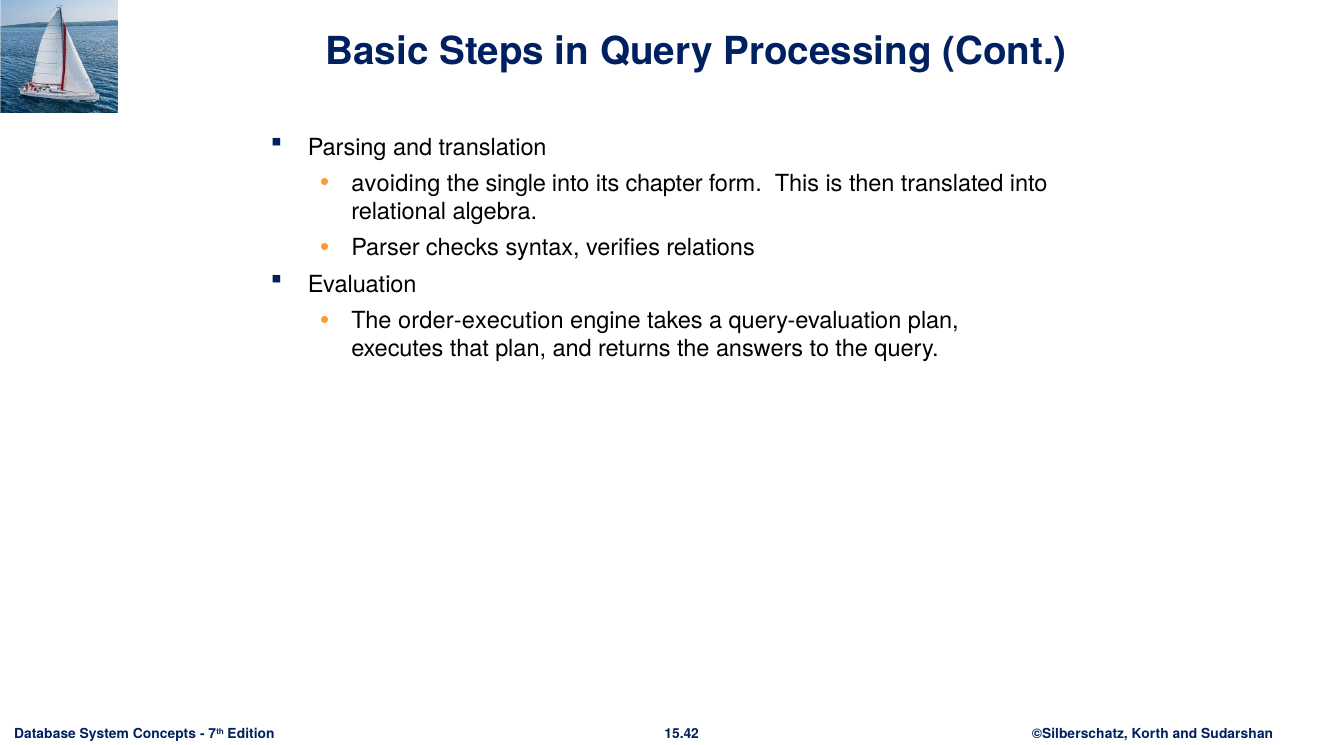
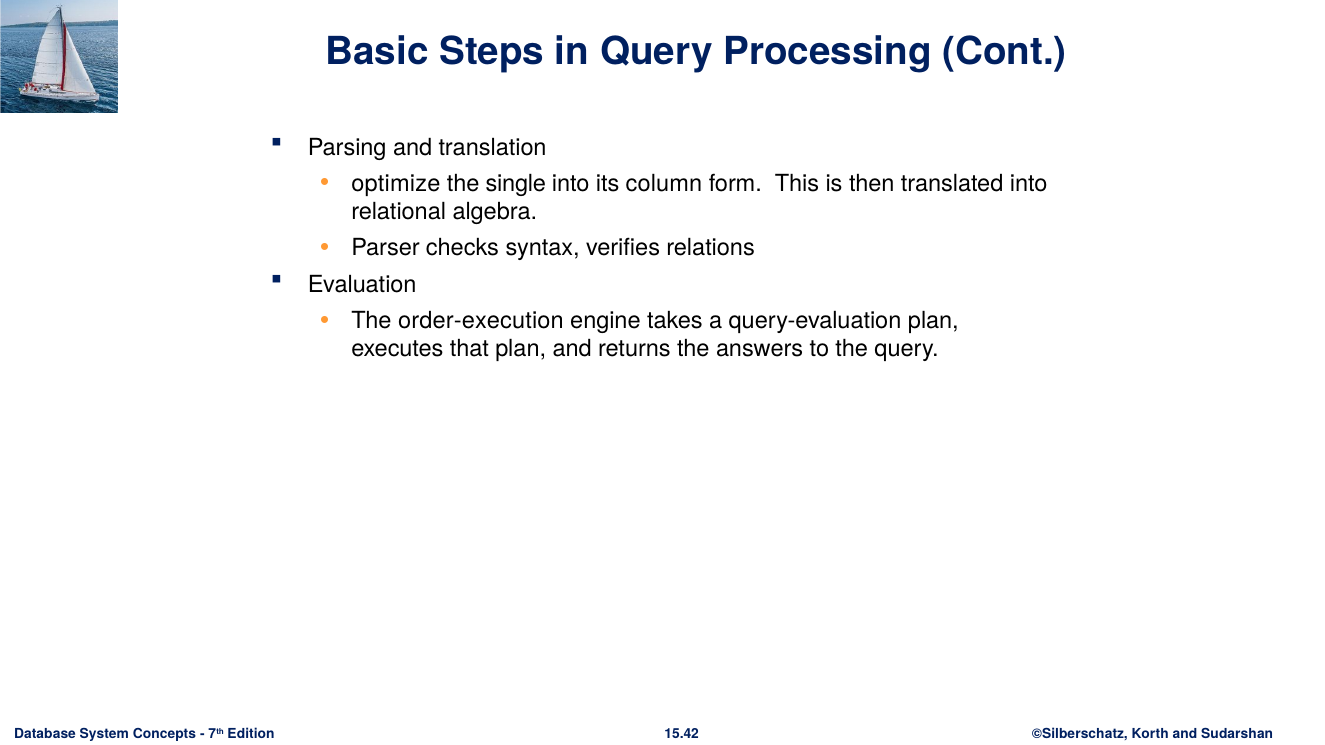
avoiding: avoiding -> optimize (396, 184)
chapter: chapter -> column (664, 184)
